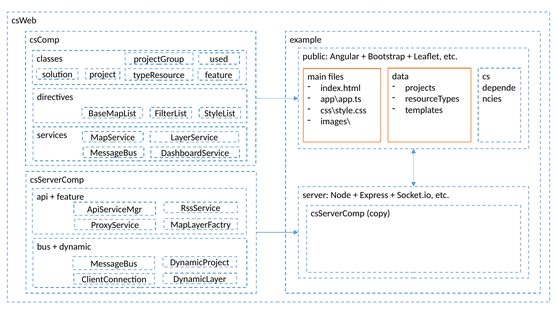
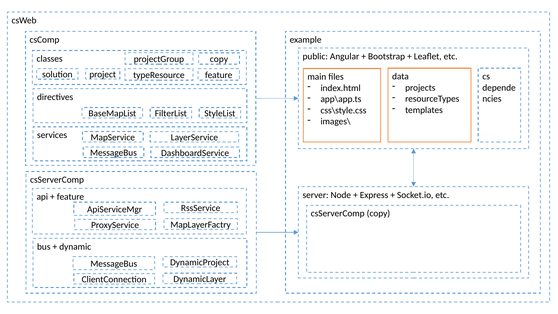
used: used -> copy (219, 59)
